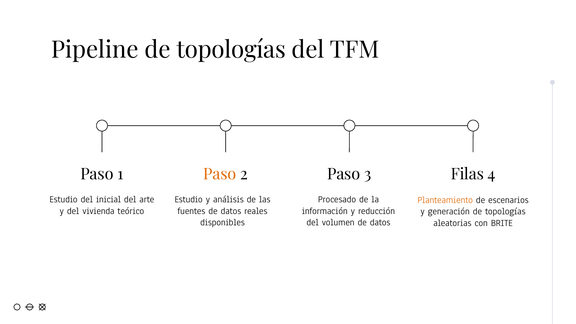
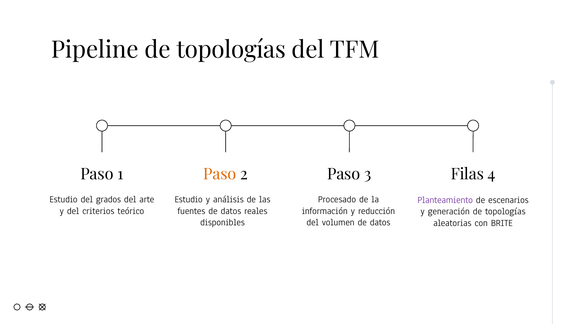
inicial: inicial -> grados (108, 199)
Planteamiento colour: orange -> purple (445, 200)
vivienda: vivienda -> criterios (98, 211)
